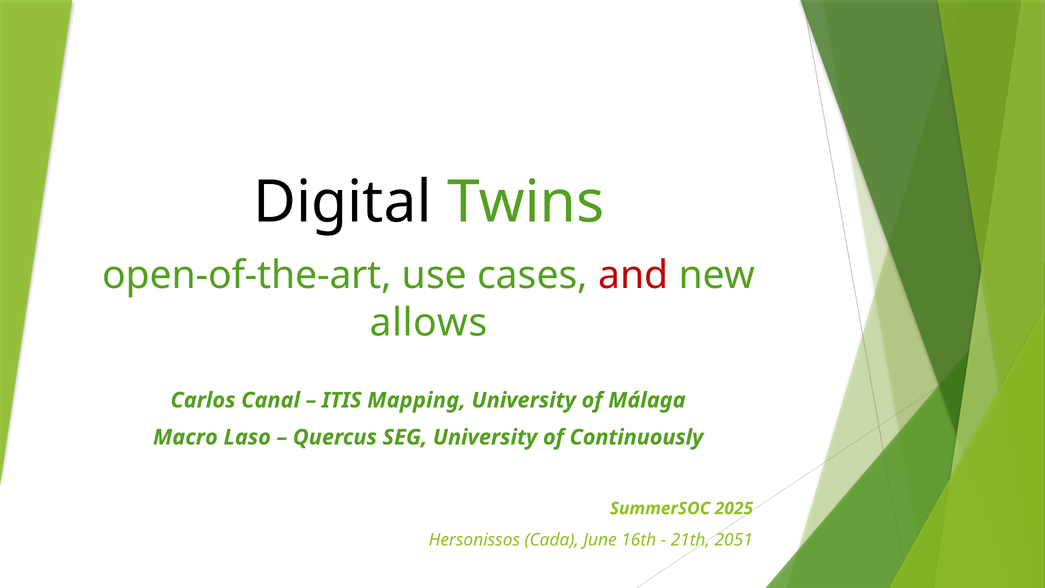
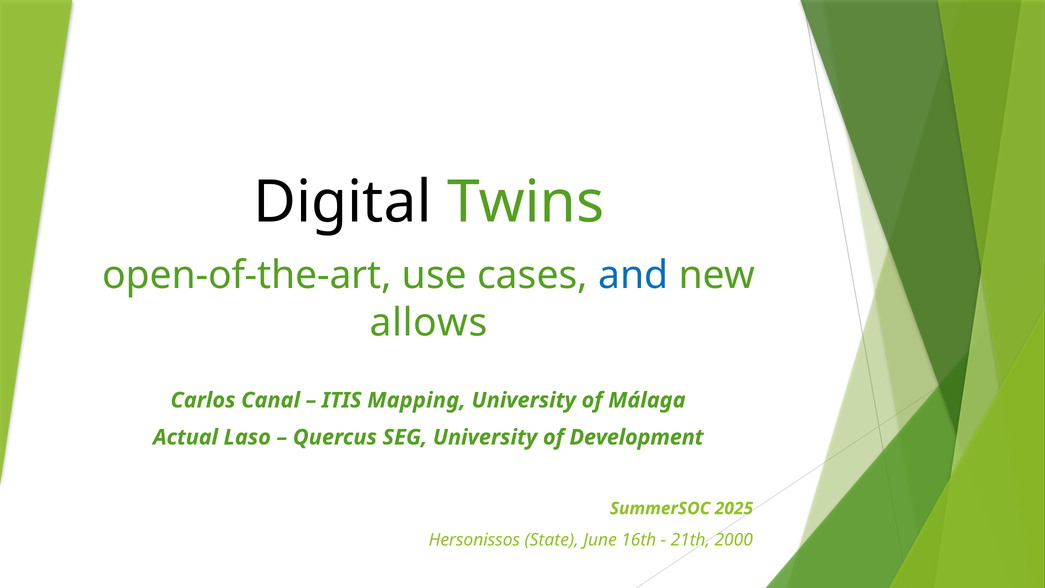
and colour: red -> blue (633, 275)
Macro: Macro -> Actual (186, 437)
Continuously: Continuously -> Development (636, 437)
Cada: Cada -> State (552, 540)
2051: 2051 -> 2000 (734, 540)
